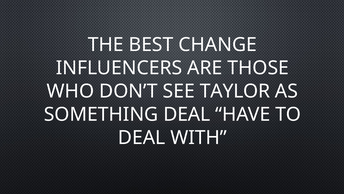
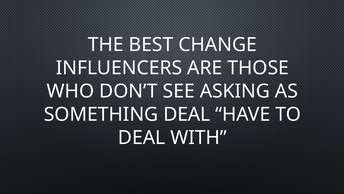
TAYLOR: TAYLOR -> ASKING (235, 91)
